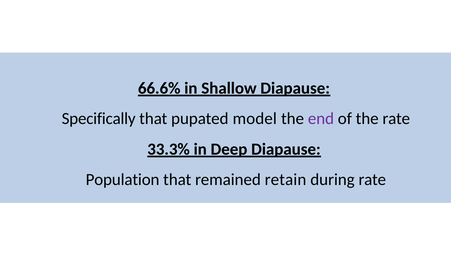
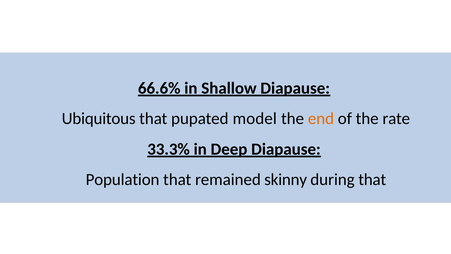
Specifically: Specifically -> Ubiquitous (99, 119)
end colour: purple -> orange (321, 119)
retain: retain -> skinny (286, 179)
during rate: rate -> that (372, 179)
